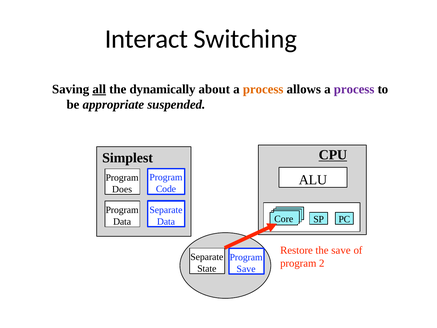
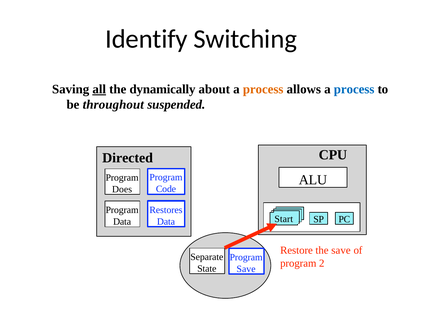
Interact: Interact -> Identify (146, 39)
process colour: purple -> blue (354, 89)
appropriate: appropriate -> throughout (113, 105)
CPU underline: present -> none (333, 155)
Simplest: Simplest -> Directed (128, 158)
Separate: Separate -> Restores (166, 210)
Core: Core -> Start (284, 219)
